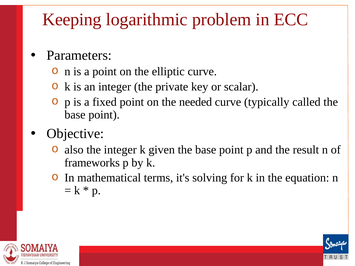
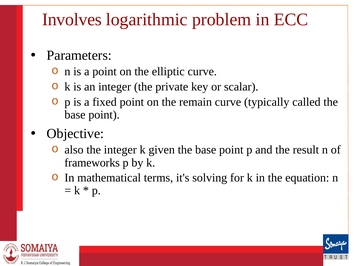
Keeping: Keeping -> Involves (72, 20)
needed: needed -> remain (196, 102)
